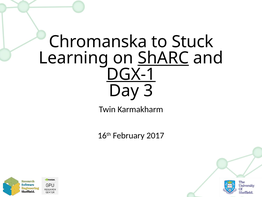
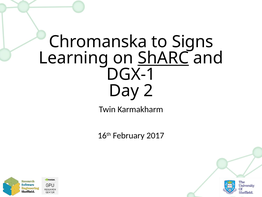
Stuck: Stuck -> Signs (193, 42)
DGX-1 underline: present -> none (131, 74)
3: 3 -> 2 (148, 90)
